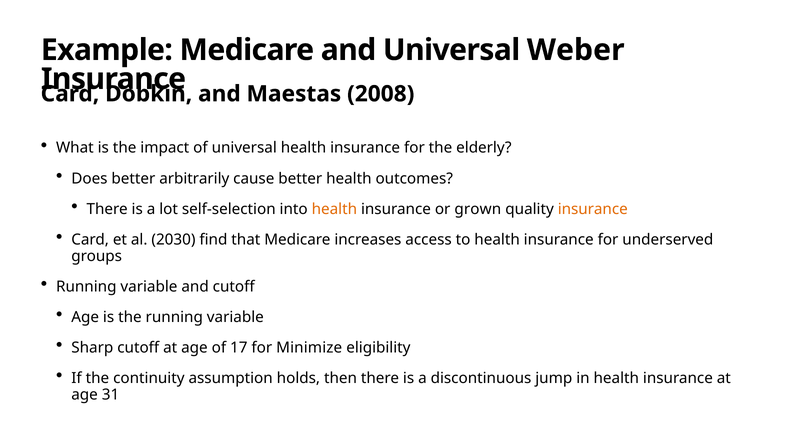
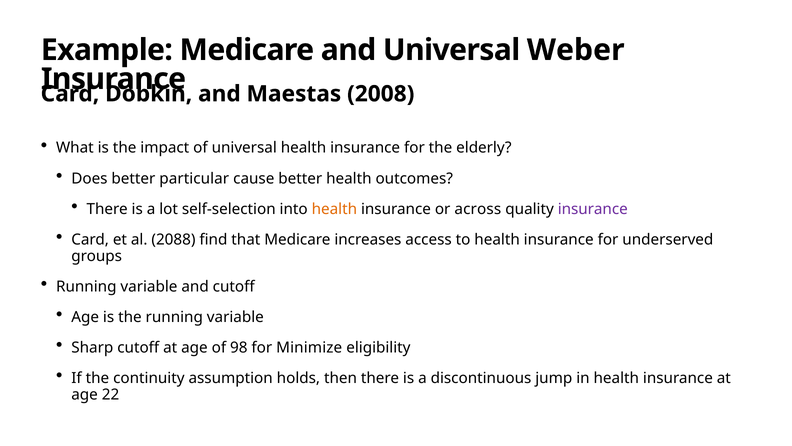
arbitrarily: arbitrarily -> particular (194, 178)
grown: grown -> across (478, 209)
insurance colour: orange -> purple (593, 209)
2030: 2030 -> 2088 (173, 239)
17: 17 -> 98 (239, 347)
31: 31 -> 22 (111, 394)
